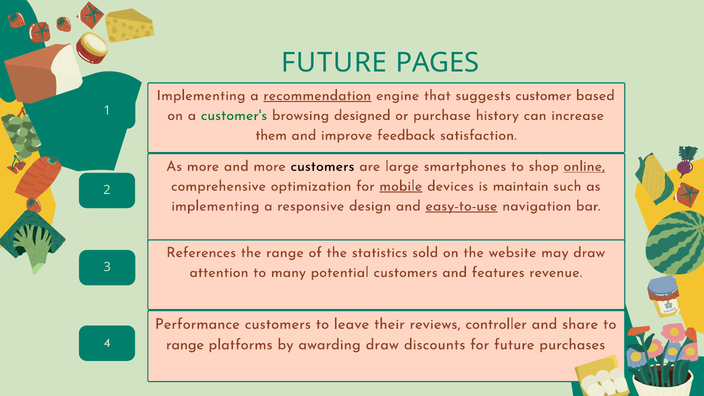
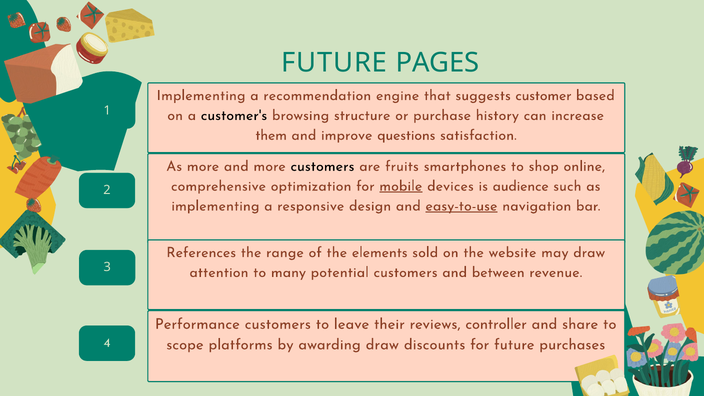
recommendation underline: present -> none (317, 95)
customer's colour: green -> black (234, 115)
designed: designed -> structure (362, 115)
feedback: feedback -> questions (406, 135)
large: large -> fruits (402, 166)
online underline: present -> none (584, 166)
maintain: maintain -> audience (521, 186)
statistics: statistics -> elements (380, 252)
features: features -> between (498, 272)
range: range -> scope (185, 344)
